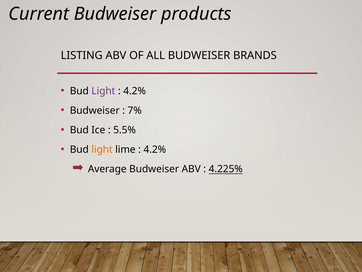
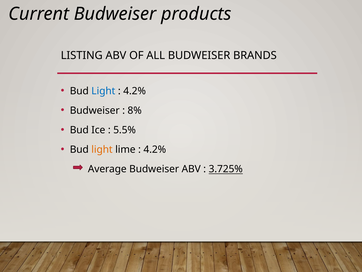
Light colour: purple -> blue (103, 91)
7%: 7% -> 8% (135, 110)
4.225%: 4.225% -> 3.725% (226, 169)
